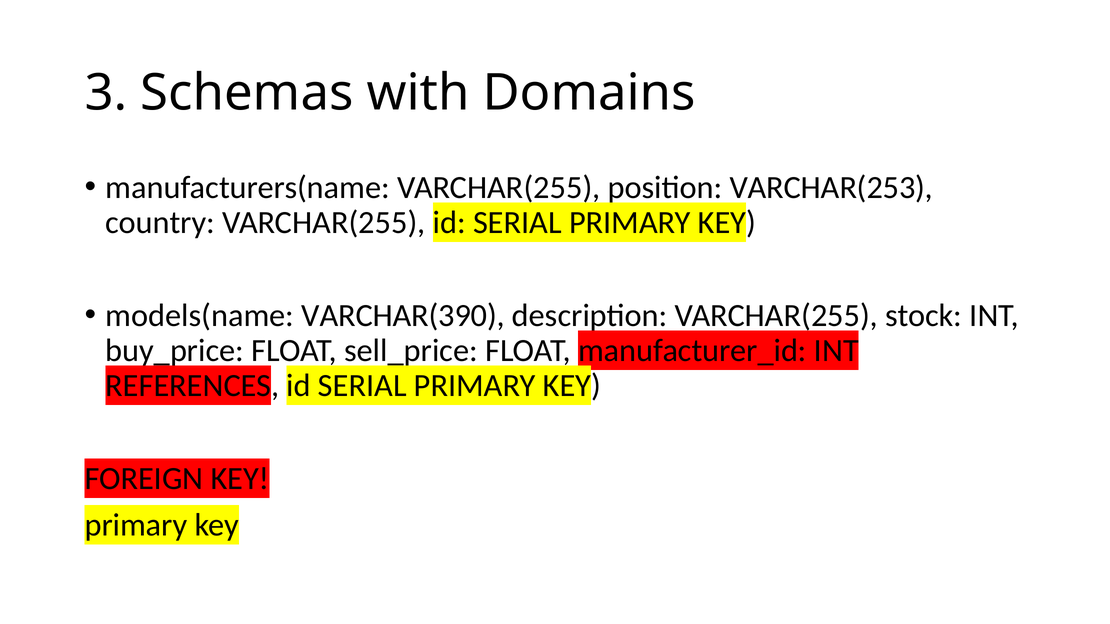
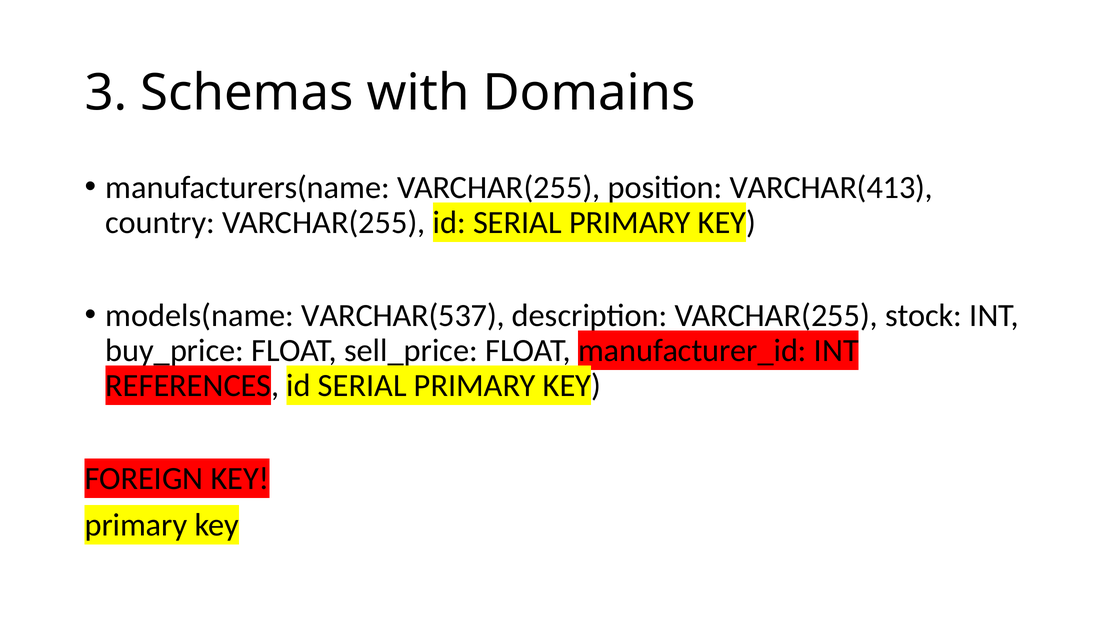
VARCHAR(253: VARCHAR(253 -> VARCHAR(413 (831, 188)
VARCHAR(390: VARCHAR(390 -> VARCHAR(537 (403, 316)
